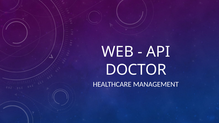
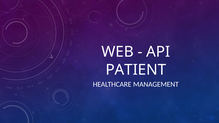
DOCTOR: DOCTOR -> PATIENT (136, 70)
